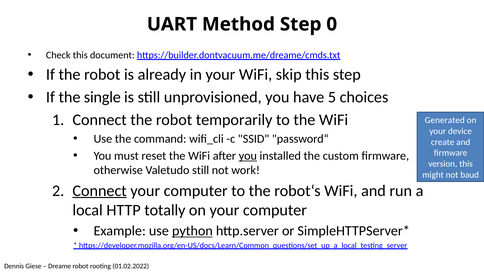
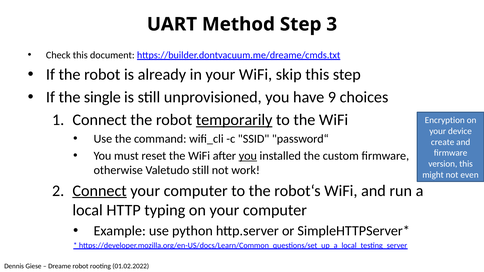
0: 0 -> 3 (332, 24)
5: 5 -> 9 (332, 97)
temporarily underline: none -> present (234, 120)
Generated: Generated -> Encryption (445, 120)
baud: baud -> even (470, 175)
totally: totally -> typing (165, 210)
python underline: present -> none (192, 231)
